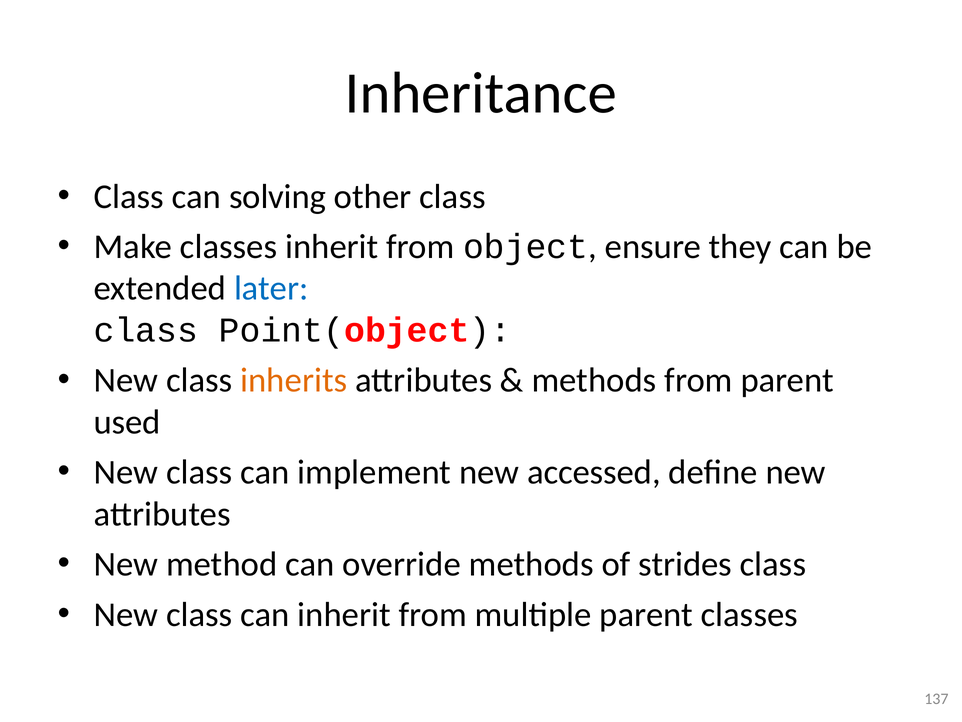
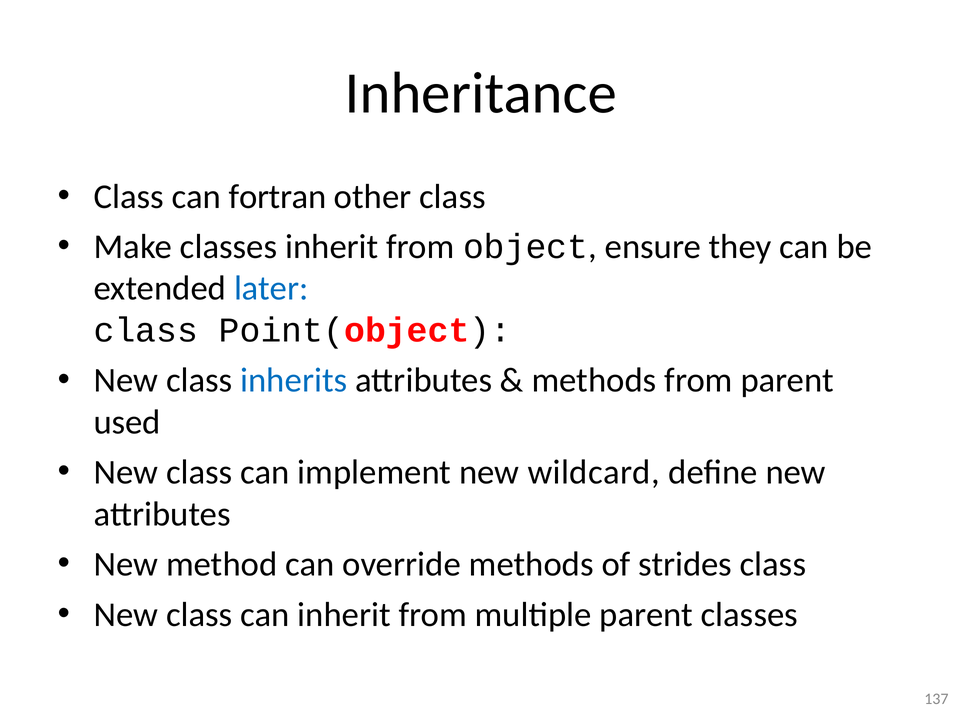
solving: solving -> fortran (278, 196)
inherits colour: orange -> blue (294, 380)
accessed: accessed -> wildcard (594, 472)
